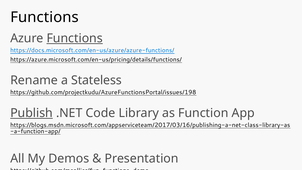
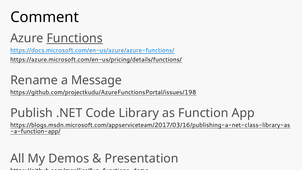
Functions: Functions -> Comment (45, 17)
Stateless: Stateless -> Message (96, 80)
Publish underline: present -> none (32, 113)
